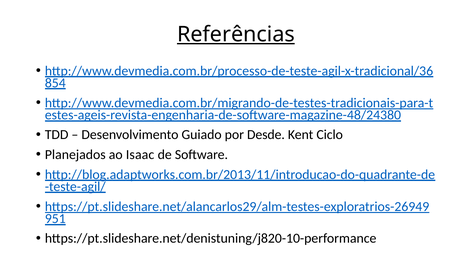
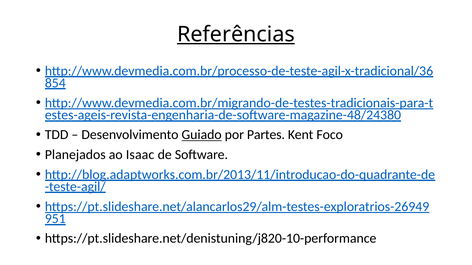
Guiado underline: none -> present (202, 135)
Desde: Desde -> Partes (266, 135)
Ciclo: Ciclo -> Foco (330, 135)
